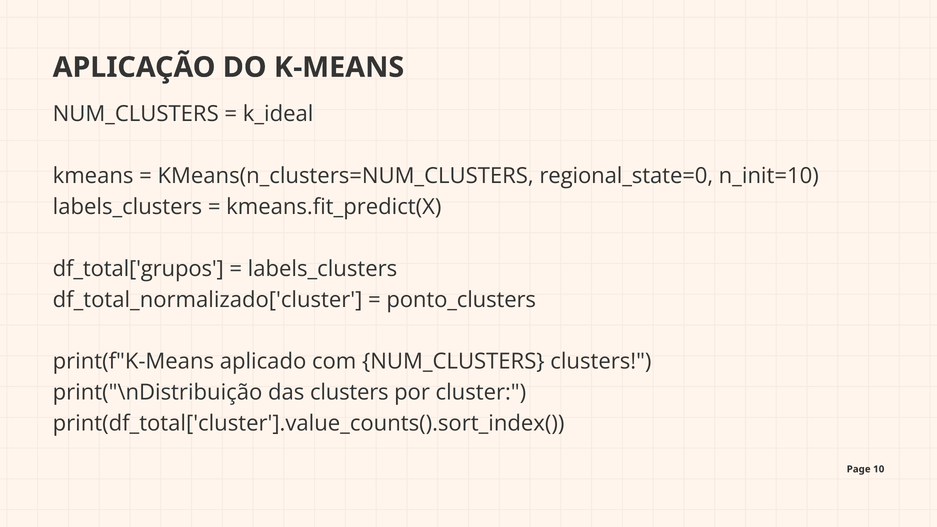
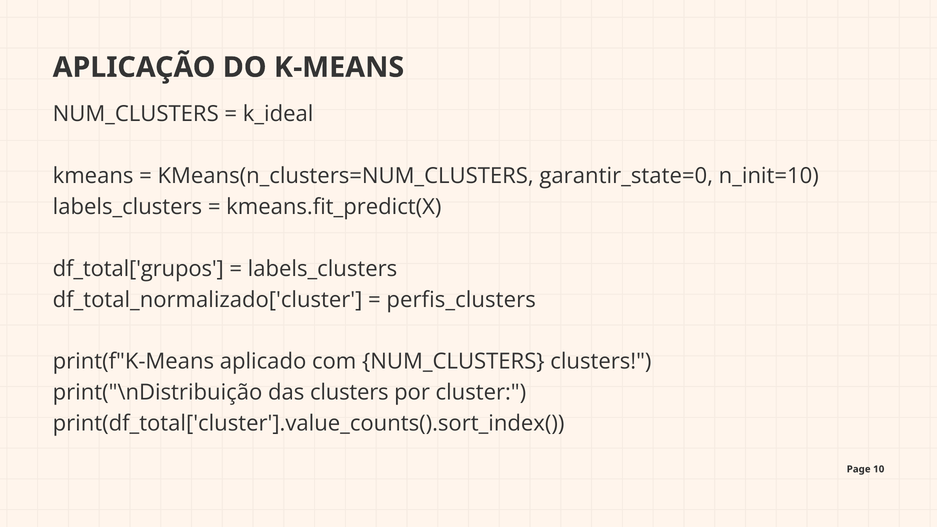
regional_state=0: regional_state=0 -> garantir_state=0 (626, 176)
ponto_clusters: ponto_clusters -> perfis_clusters (461, 300)
